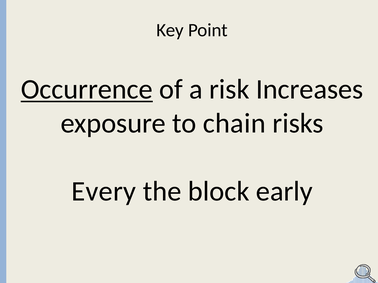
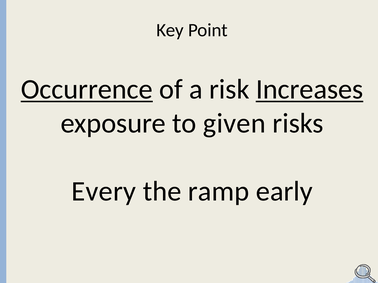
Increases underline: none -> present (310, 90)
chain: chain -> given (234, 124)
block: block -> ramp (219, 192)
